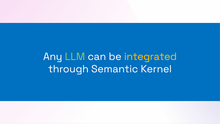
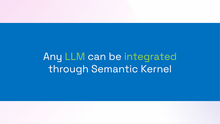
integrated colour: yellow -> light green (150, 56)
